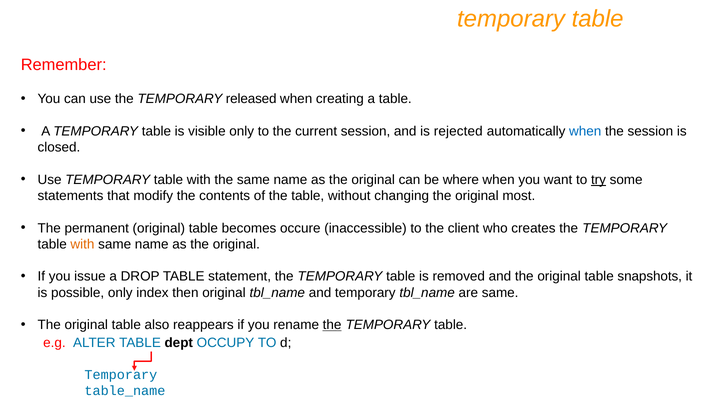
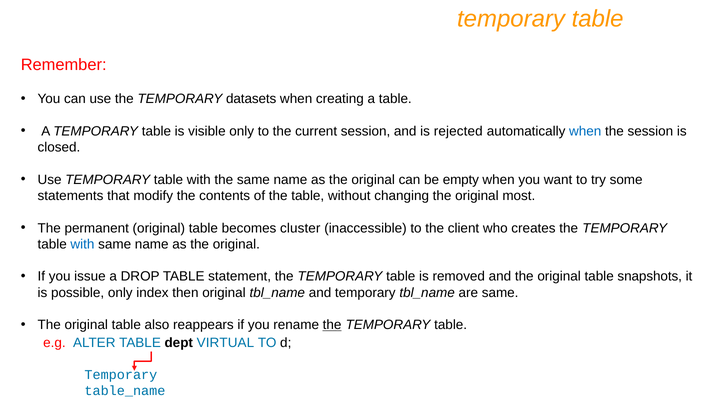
released: released -> datasets (251, 99)
where: where -> empty (461, 180)
try underline: present -> none (598, 180)
occure: occure -> cluster (300, 228)
with colour: orange -> blue (82, 244)
OCCUPY: OCCUPY -> VIRTUAL (225, 343)
